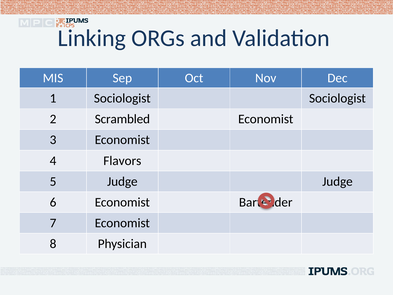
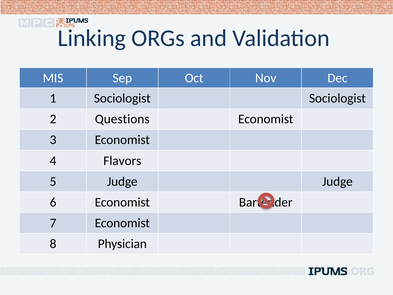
Scrambled: Scrambled -> Questions (122, 119)
